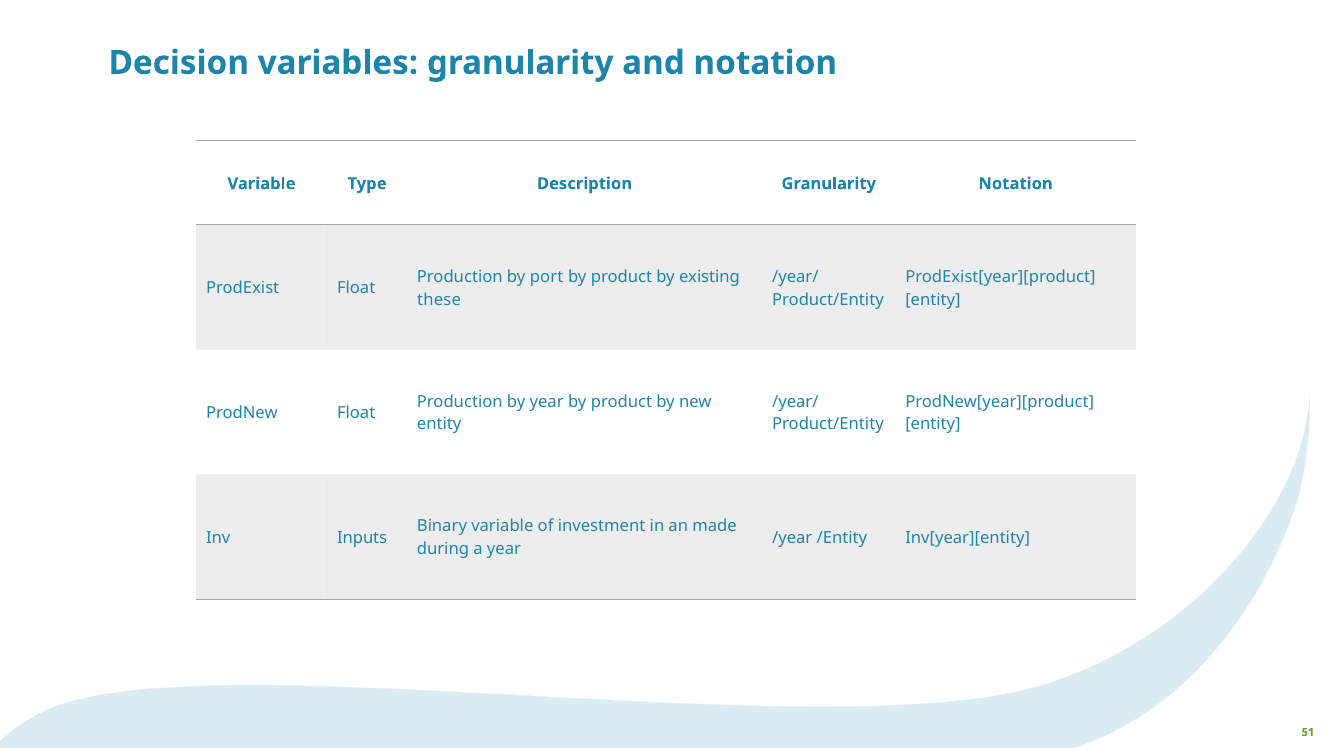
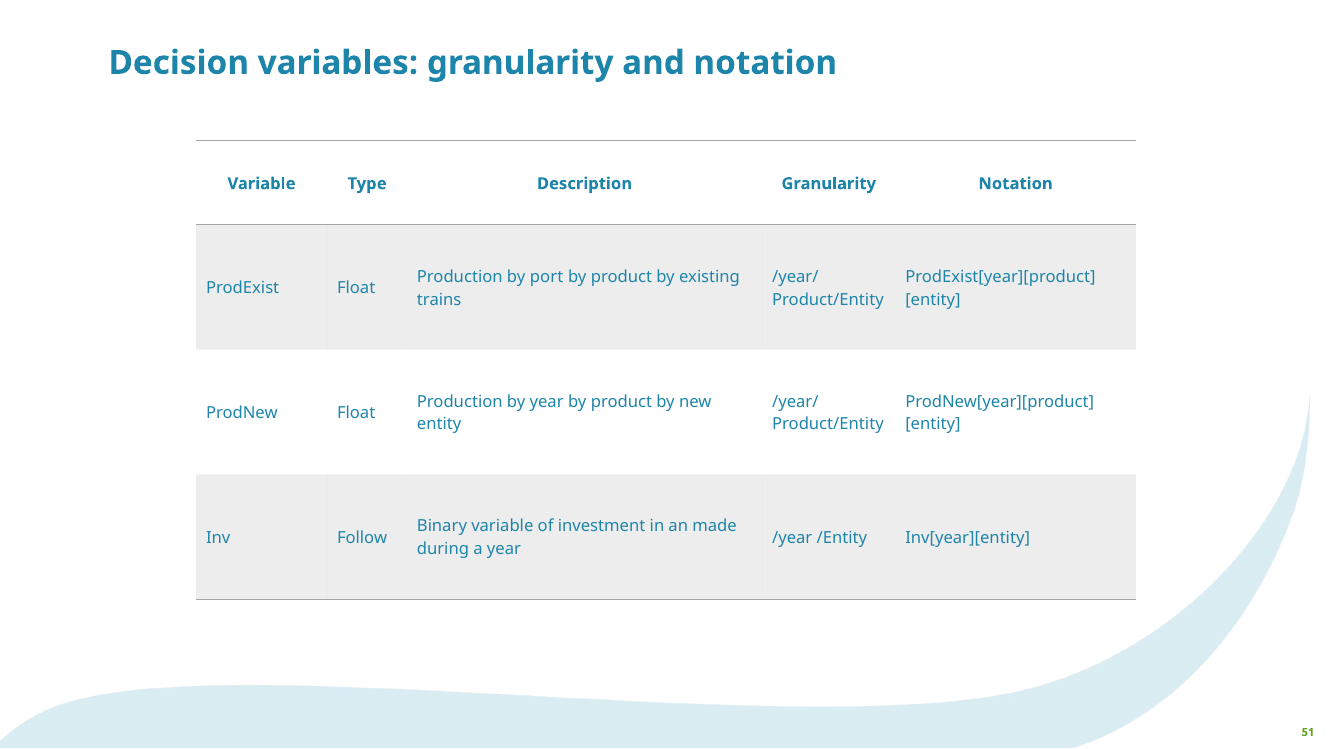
these: these -> trains (439, 300)
Inputs: Inputs -> Follow (362, 538)
